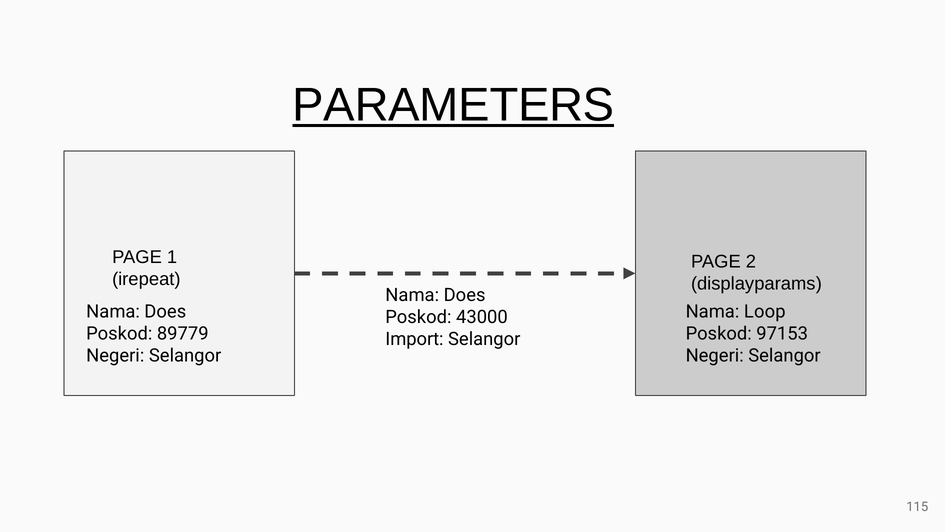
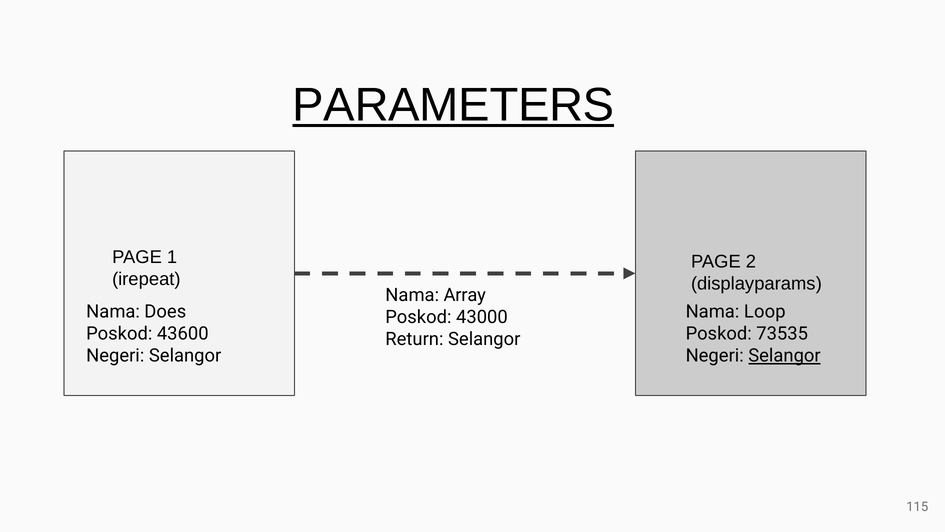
Does: Does -> Array (465, 295)
89779: 89779 -> 43600 (183, 334)
97153: 97153 -> 73535 (782, 334)
Import: Import -> Return (414, 339)
Selangor underline: none -> present (784, 356)
